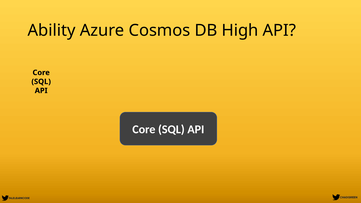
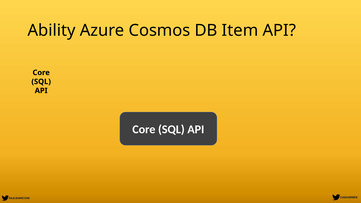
High: High -> Item (240, 30)
